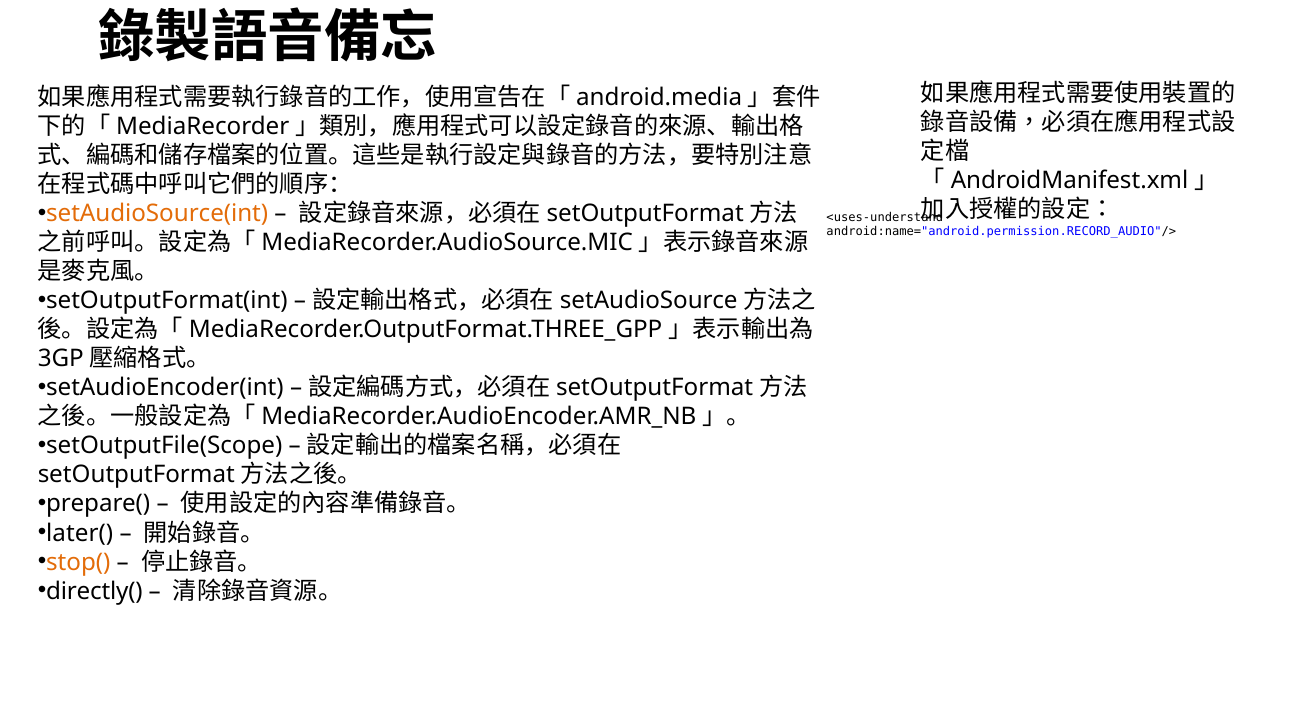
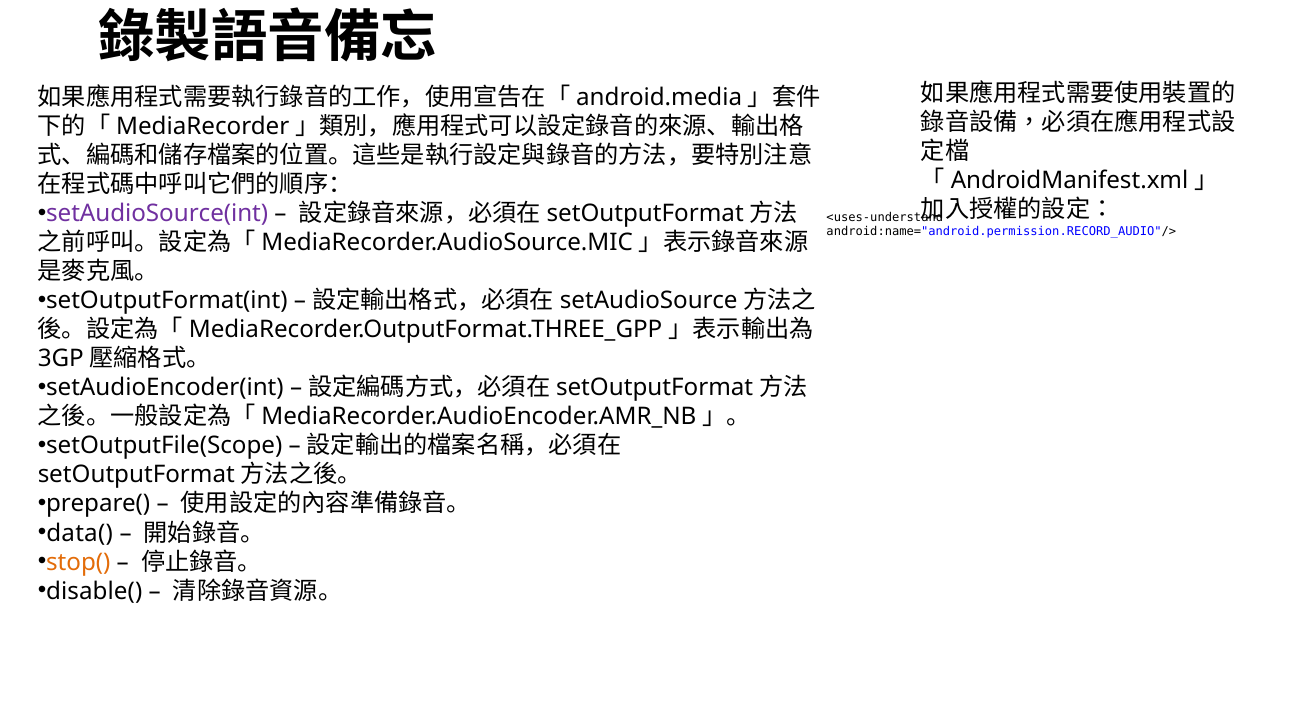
setAudioSource(int colour: orange -> purple (157, 214)
later(: later( -> data( (80, 533)
directly(: directly( -> disable( (94, 591)
